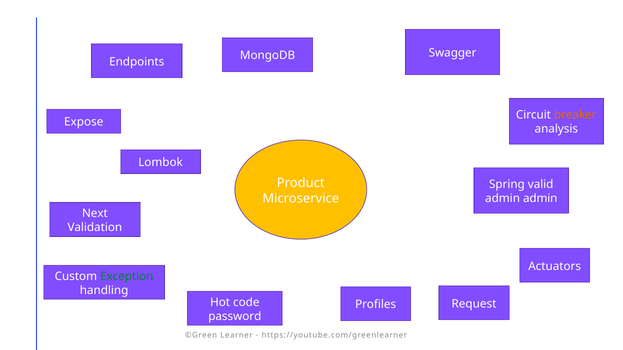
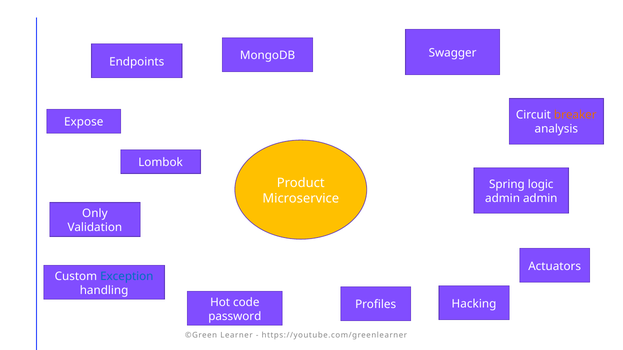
valid: valid -> logic (541, 184)
Next: Next -> Only (95, 214)
Exception colour: green -> blue (127, 277)
Request: Request -> Hacking (474, 304)
